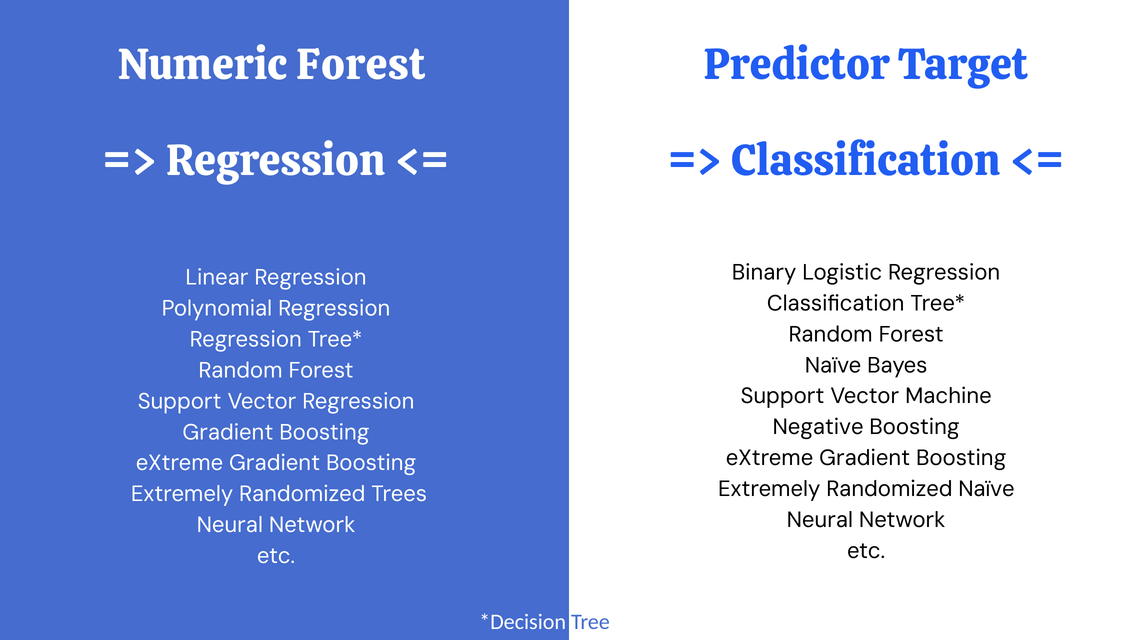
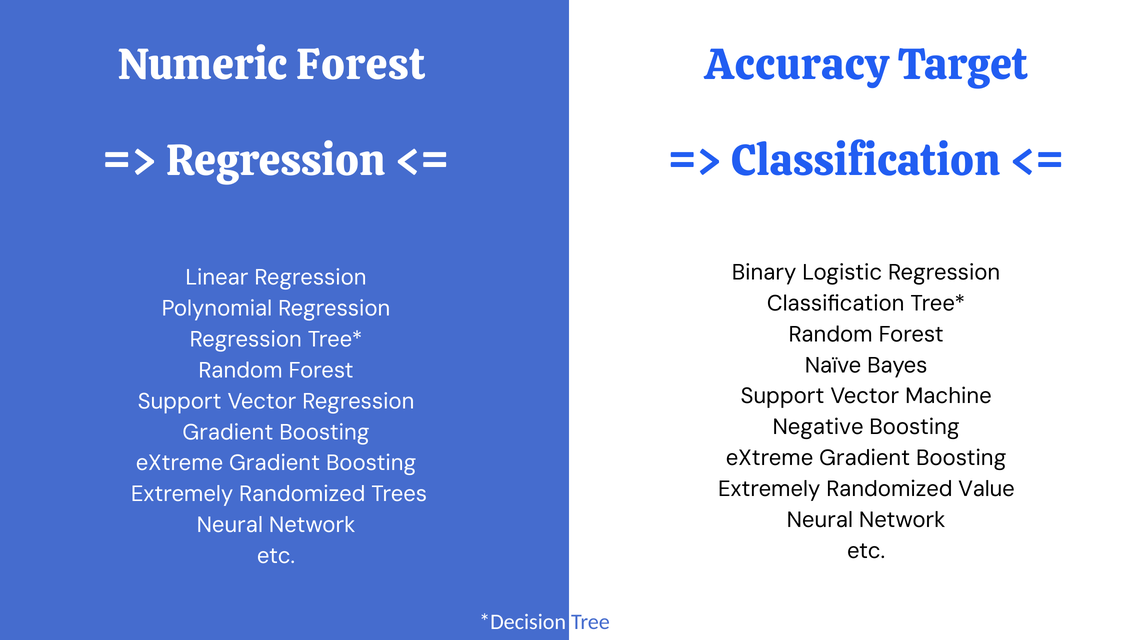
Predictor: Predictor -> Accuracy (797, 65)
Randomized Naïve: Naïve -> Value (986, 489)
